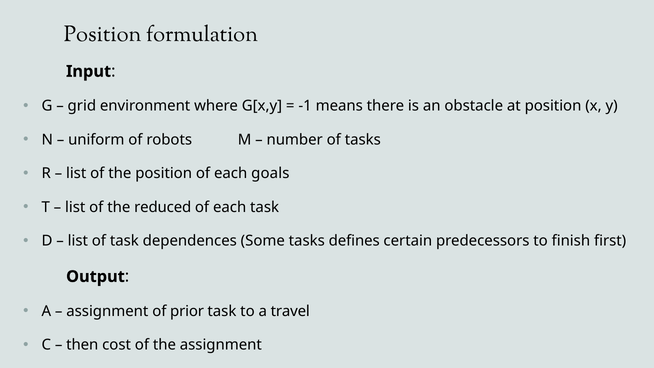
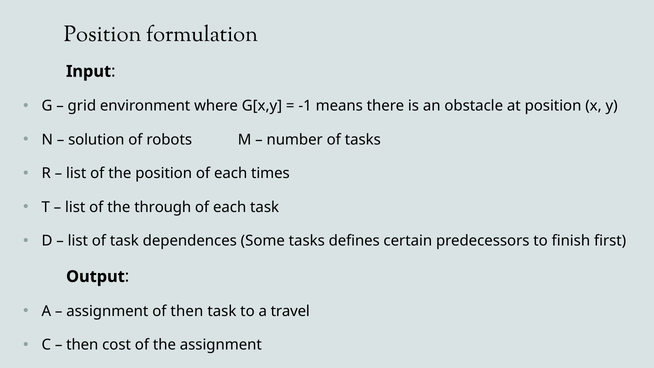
uniform: uniform -> solution (96, 140)
goals: goals -> times (270, 173)
reduced: reduced -> through (163, 207)
of prior: prior -> then (187, 311)
